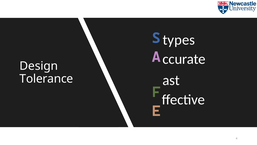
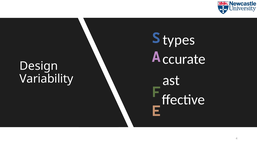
Tolerance: Tolerance -> Variability (46, 79)
